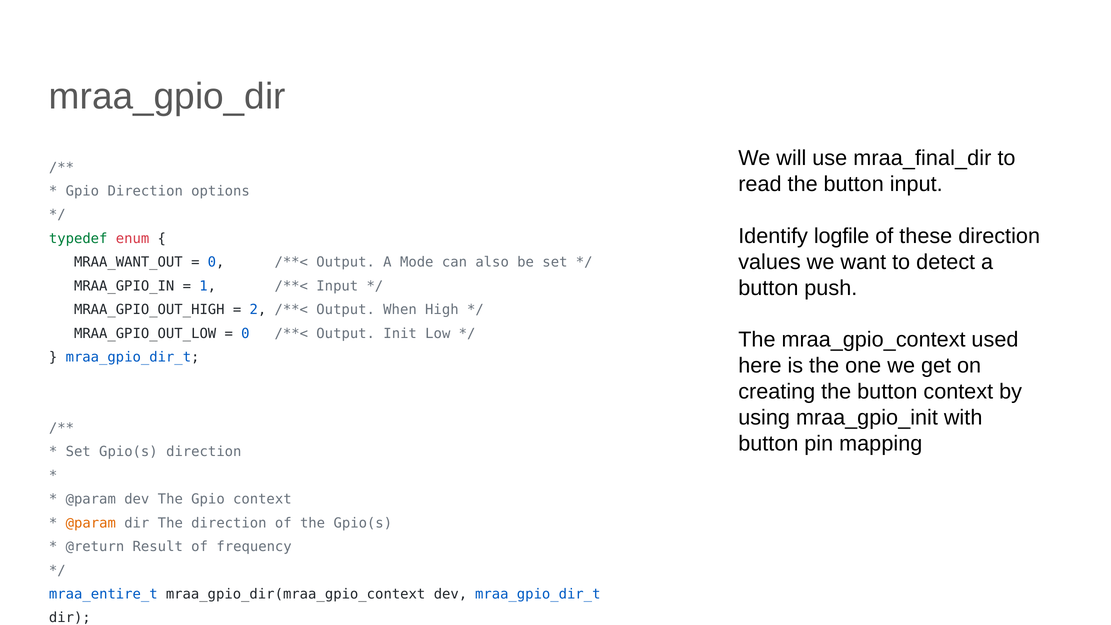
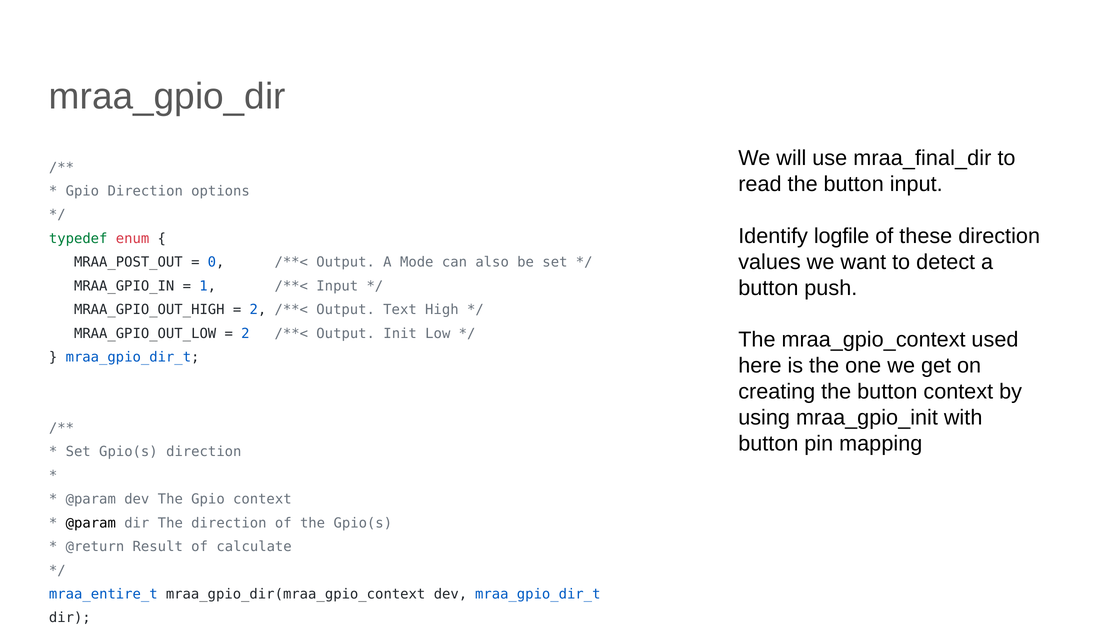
MRAA_WANT_OUT: MRAA_WANT_OUT -> MRAA_POST_OUT (128, 262)
When: When -> Text (400, 310)
0: 0 -> 2 (245, 333)
@param colour: orange -> black (91, 523)
frequency: frequency -> calculate (254, 547)
